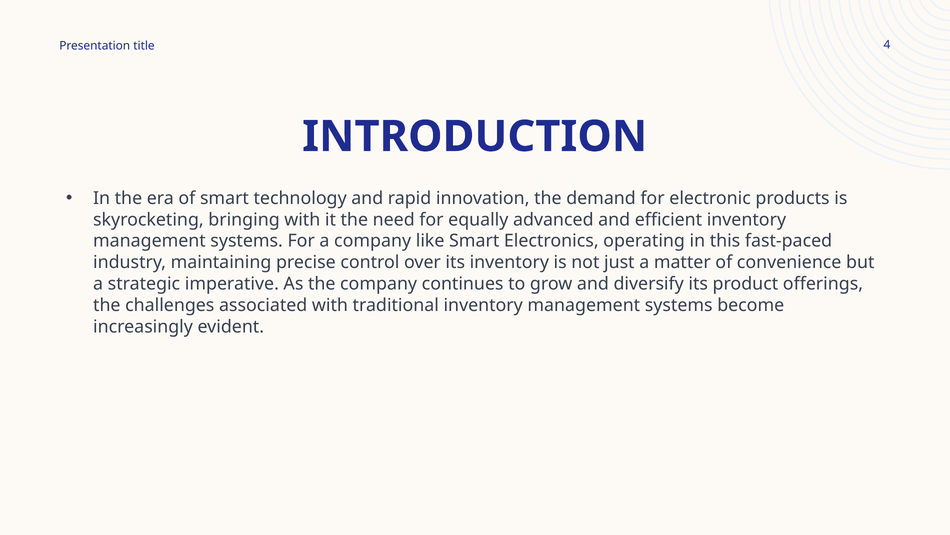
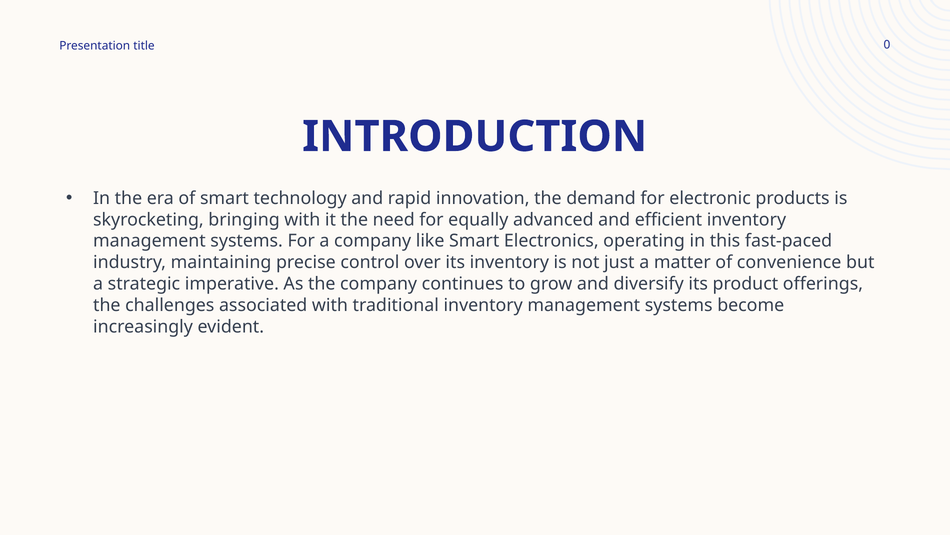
4: 4 -> 0 (887, 45)
